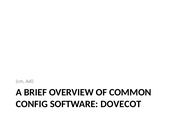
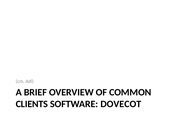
CONFIG: CONFIG -> CLIENTS (32, 105)
